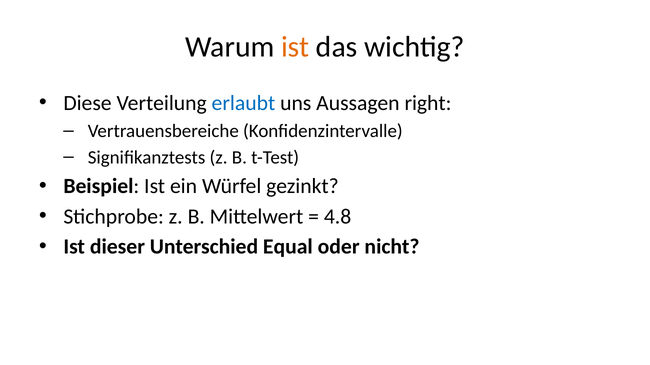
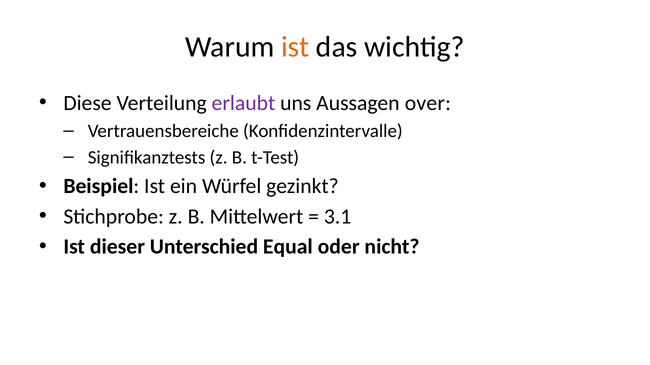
erlaubt colour: blue -> purple (243, 103)
right: right -> over (428, 103)
4.8: 4.8 -> 3.1 (338, 217)
